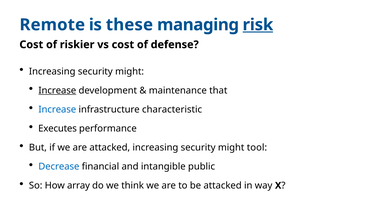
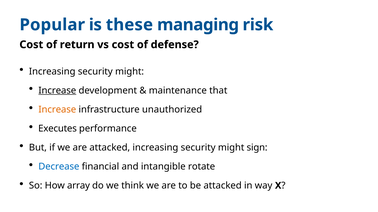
Remote: Remote -> Popular (52, 25)
risk underline: present -> none (258, 25)
riskier: riskier -> return (77, 45)
Increase colour: blue -> orange (57, 110)
characteristic: characteristic -> unauthorized (172, 110)
tool: tool -> sign (257, 148)
public: public -> rotate (202, 167)
